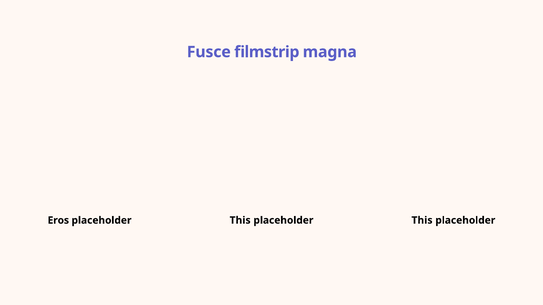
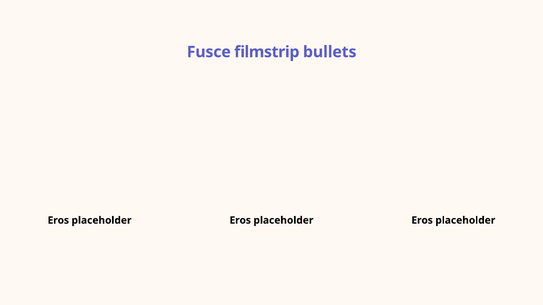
magna: magna -> bullets (330, 52)
This: This -> Eros (240, 221)
This: This -> Eros (422, 221)
